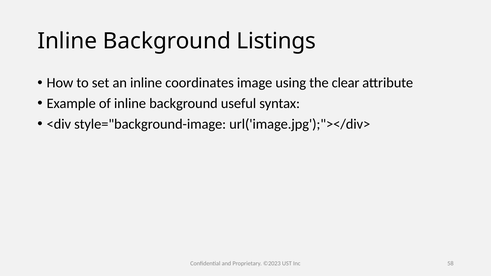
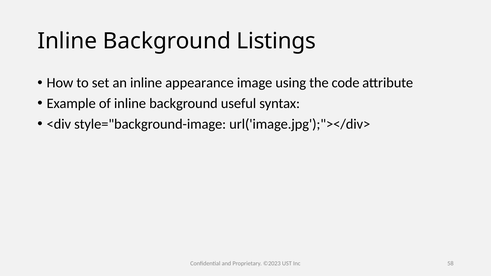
coordinates: coordinates -> appearance (200, 83)
clear: clear -> code (346, 83)
